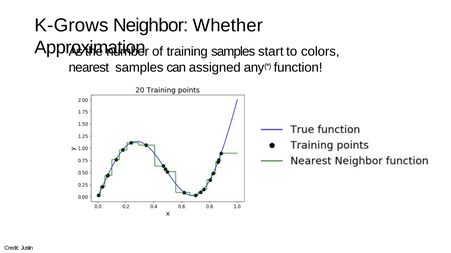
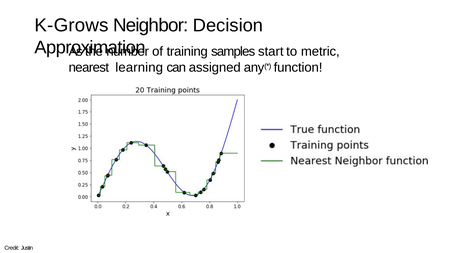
Whether: Whether -> Decision (228, 26)
colors: colors -> metric (320, 52)
nearest samples: samples -> learning (139, 68)
